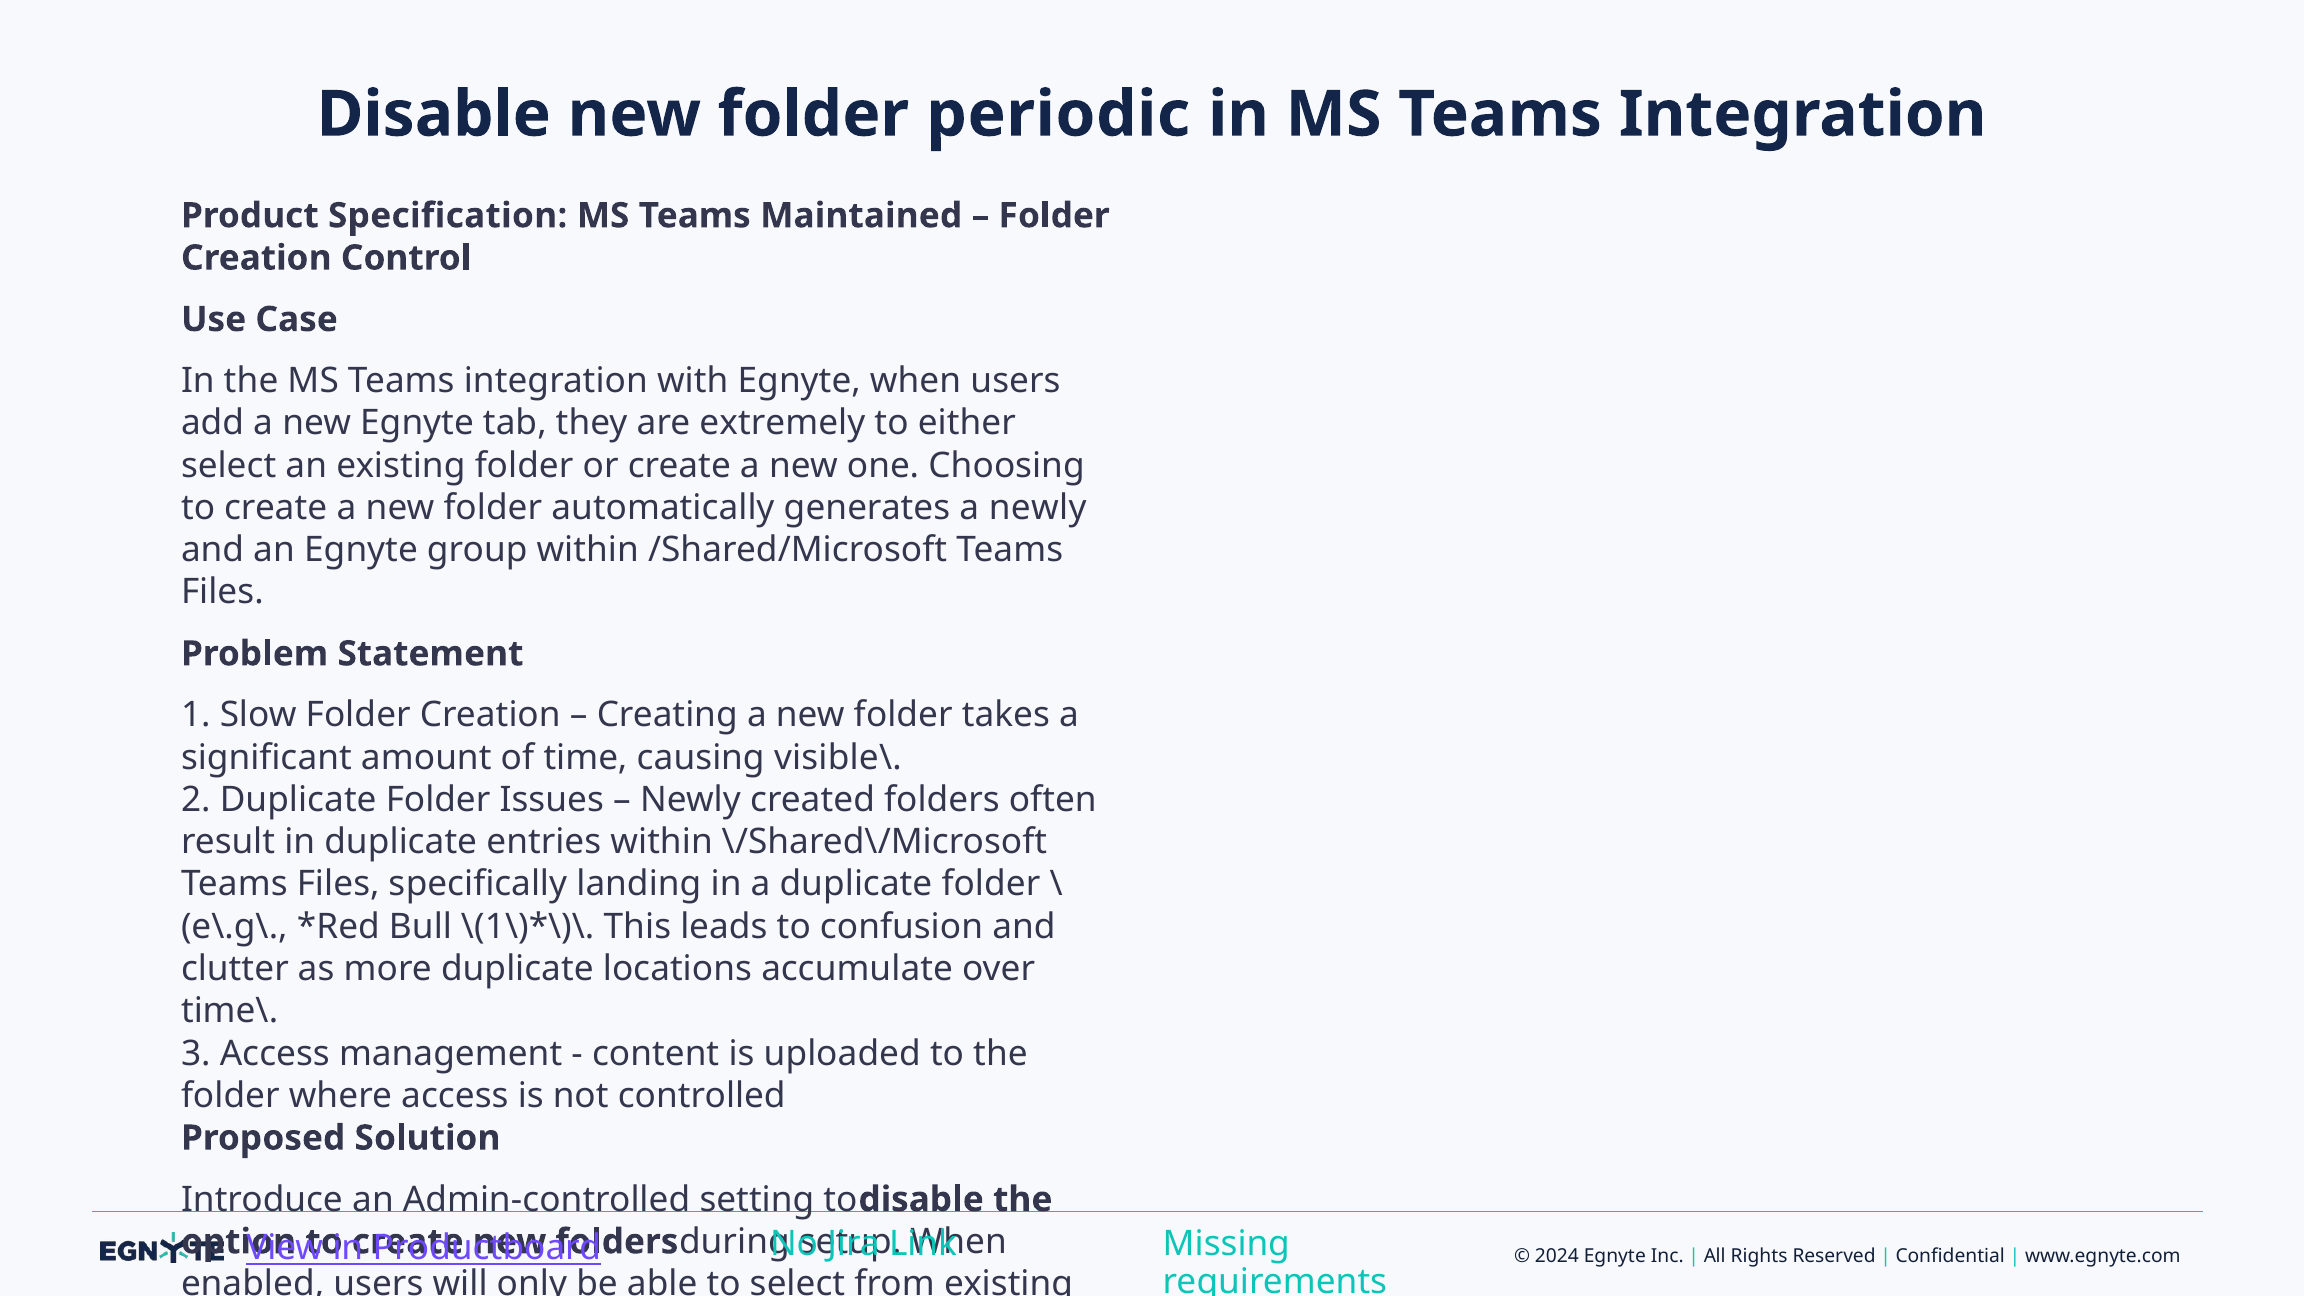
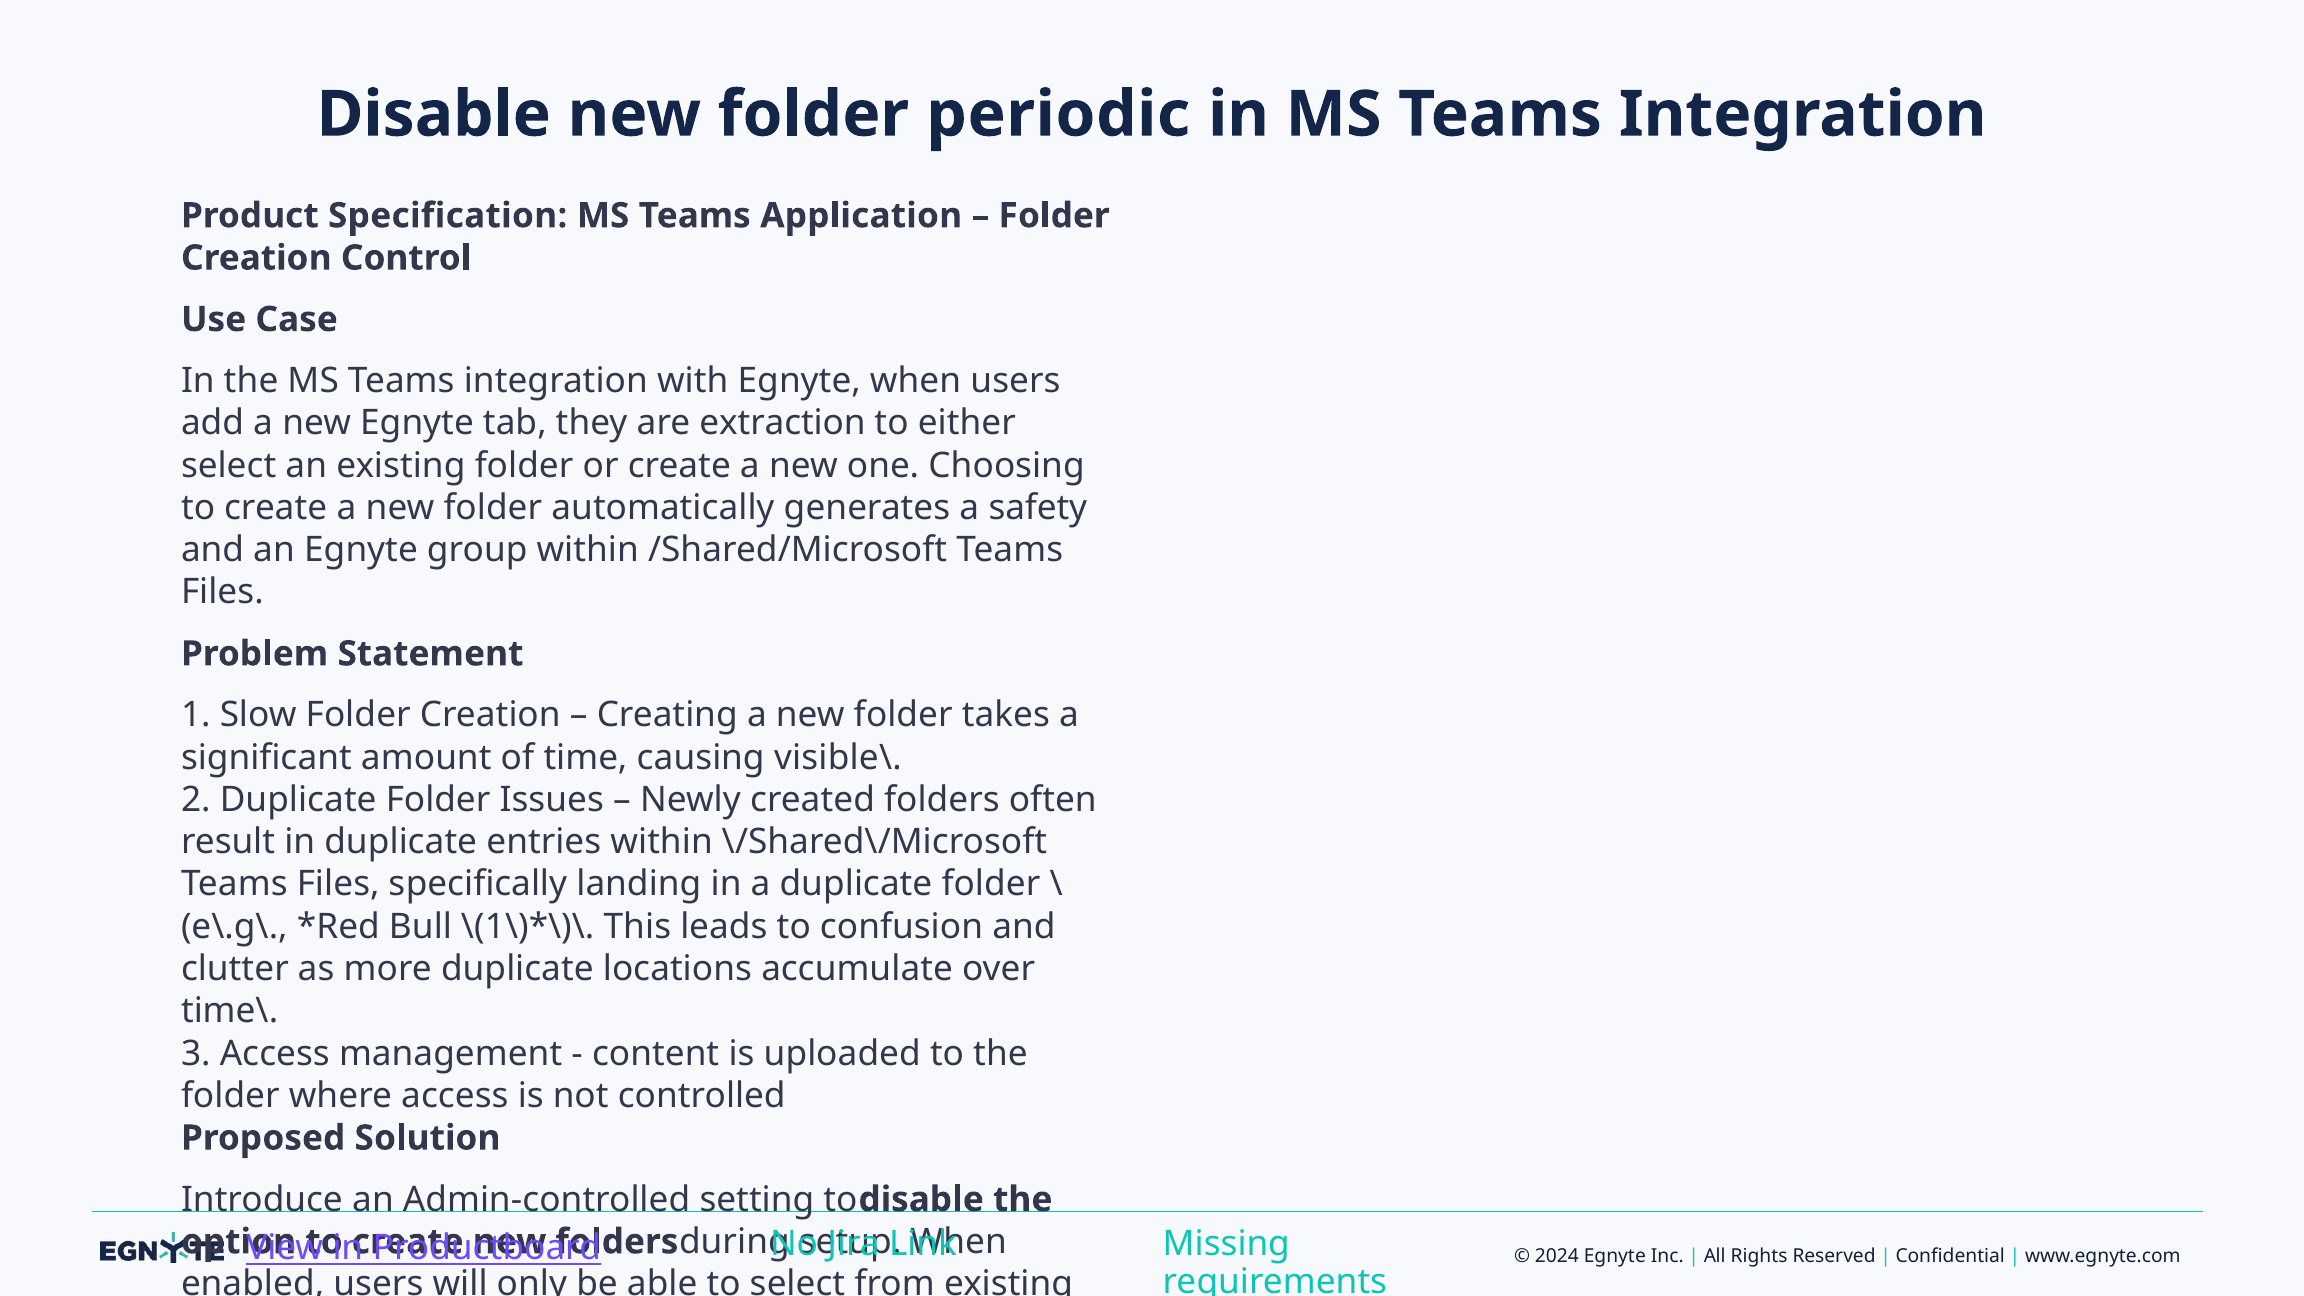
Maintained: Maintained -> Application (861, 216)
extremely: extremely -> extraction (783, 423)
a newly: newly -> safety (1038, 508)
